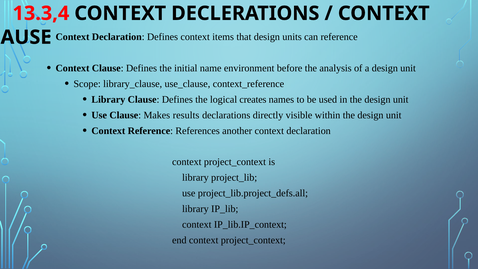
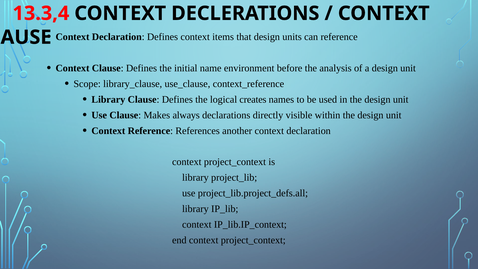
results: results -> always (186, 115)
